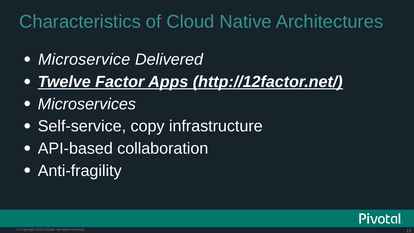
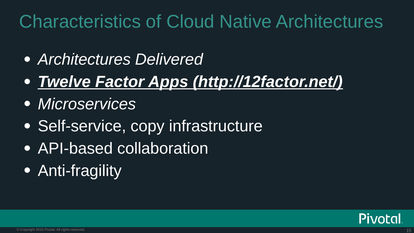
Microservice: Microservice -> Architectures (84, 60)
